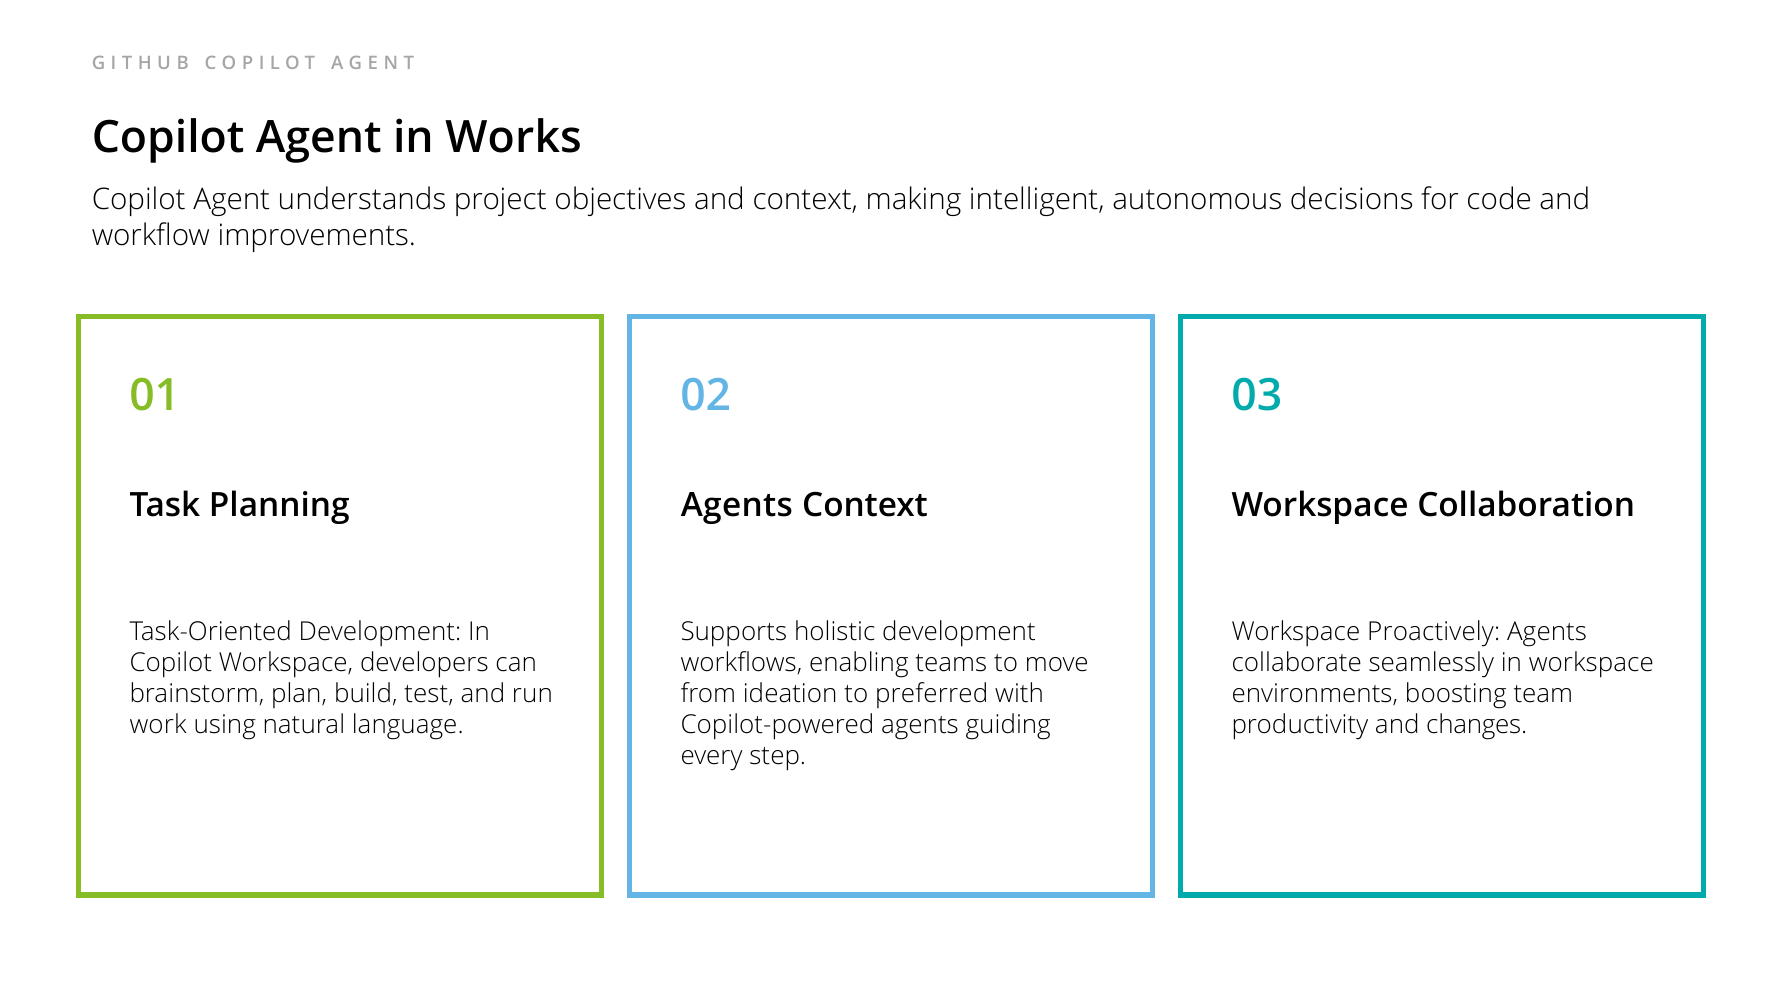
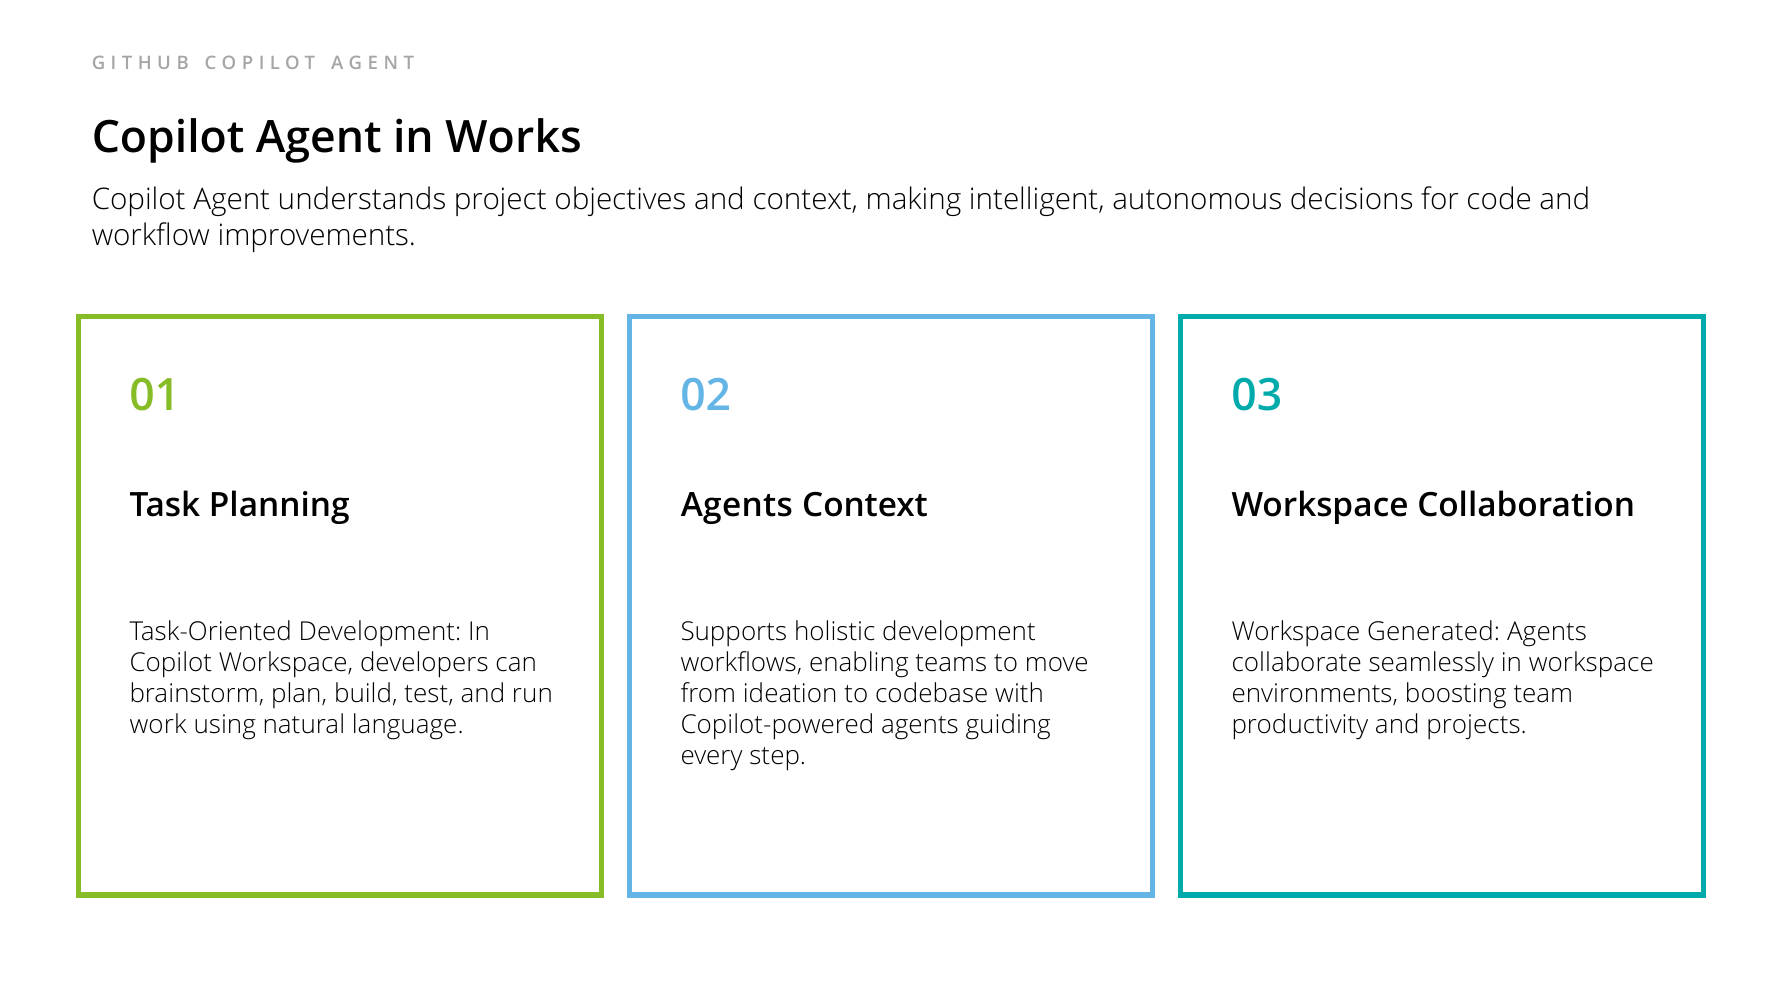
Proactively: Proactively -> Generated (1434, 631)
preferred: preferred -> codebase (932, 693)
changes: changes -> projects (1477, 725)
